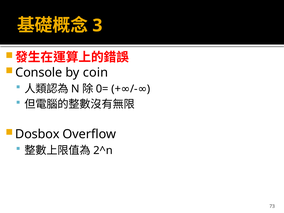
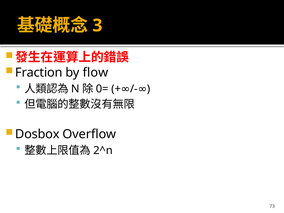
Console: Console -> Fraction (39, 73)
coin: coin -> flow (95, 73)
